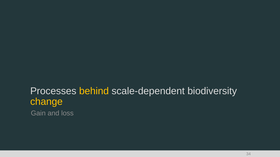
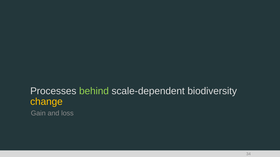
behind colour: yellow -> light green (94, 91)
